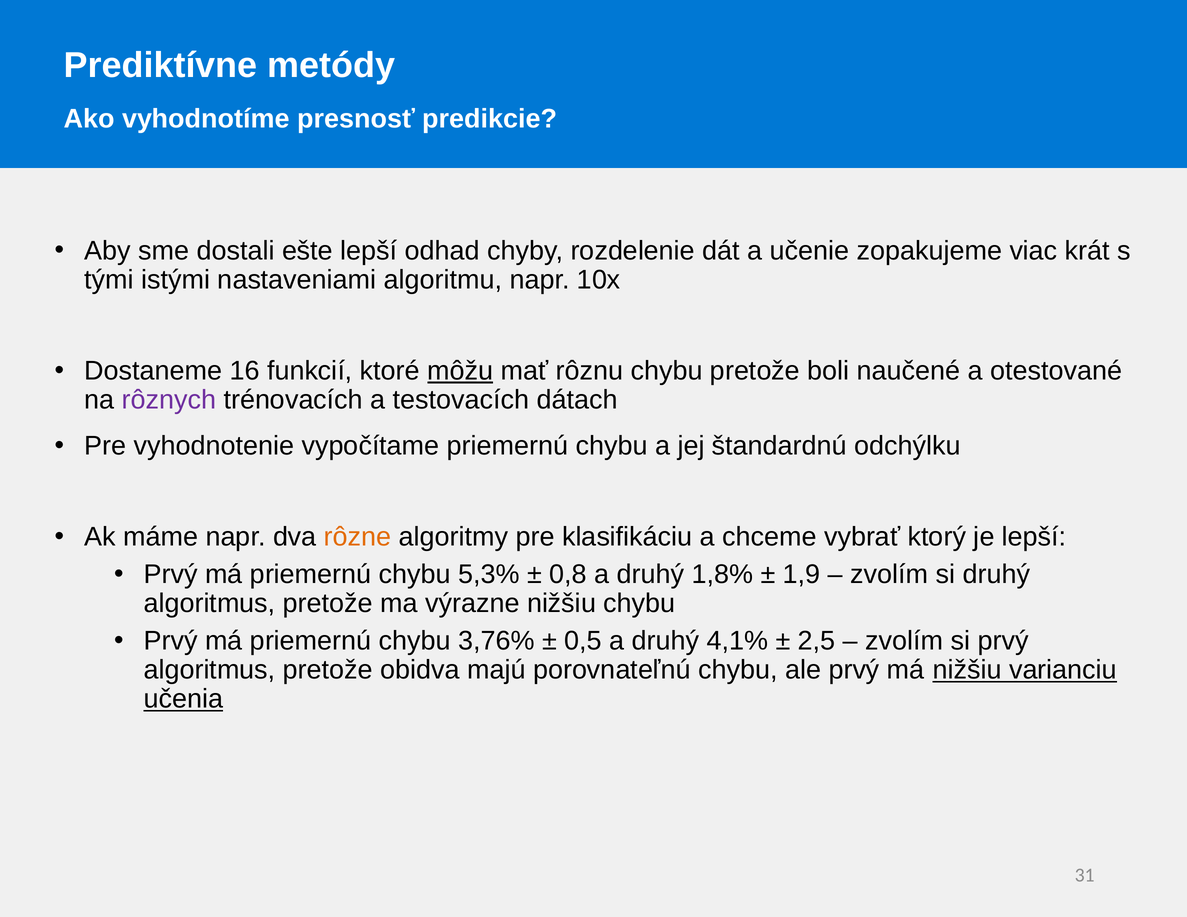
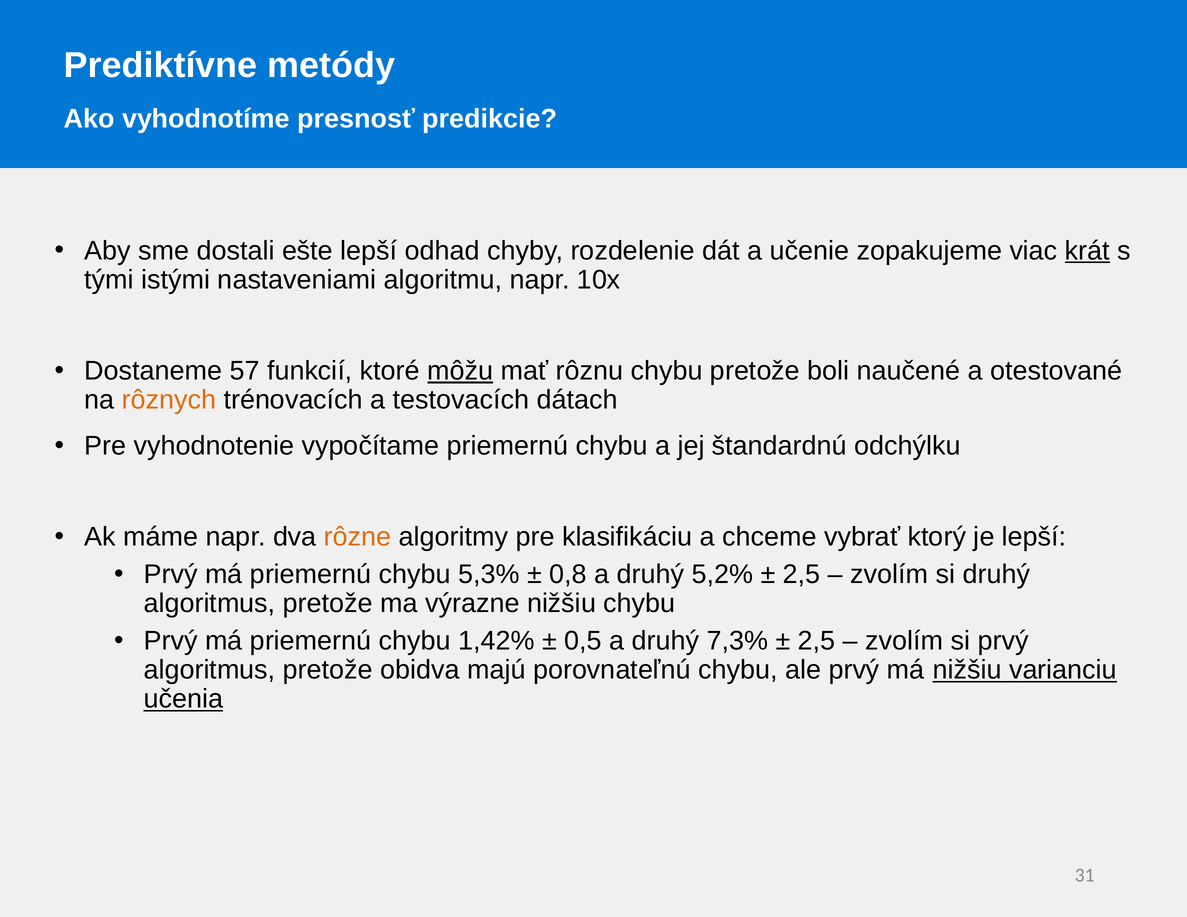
krát underline: none -> present (1087, 251)
16: 16 -> 57 (245, 371)
rôznych colour: purple -> orange (169, 400)
1,8%: 1,8% -> 5,2% (722, 574)
1,9: 1,9 -> 2,5 (802, 574)
3,76%: 3,76% -> 1,42% (496, 641)
4,1%: 4,1% -> 7,3% (737, 641)
